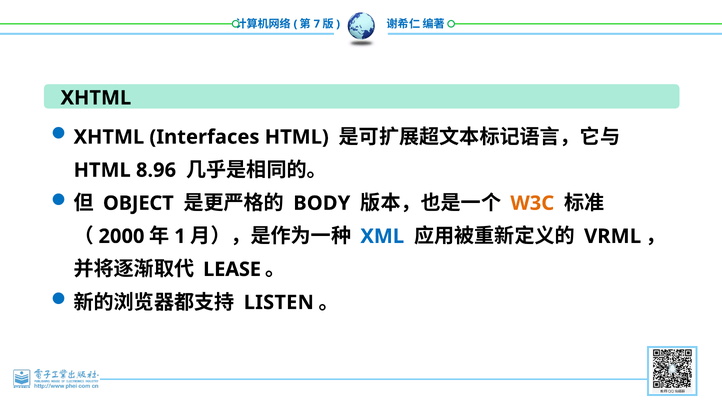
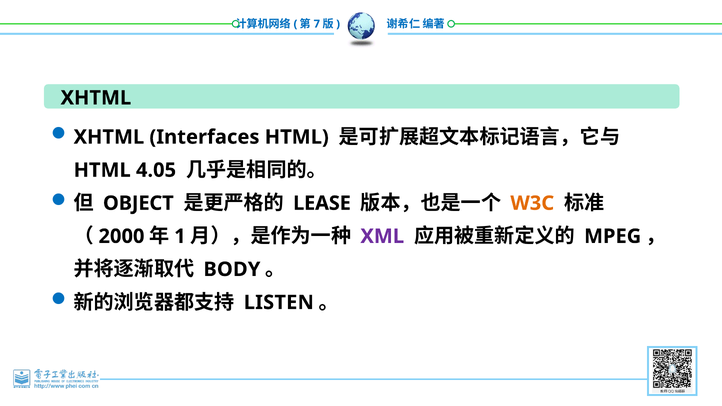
8.96: 8.96 -> 4.05 (156, 170)
BODY: BODY -> LEASE (322, 203)
XML colour: blue -> purple (382, 236)
VRML: VRML -> MPEG (613, 236)
LEASE: LEASE -> BODY (232, 269)
